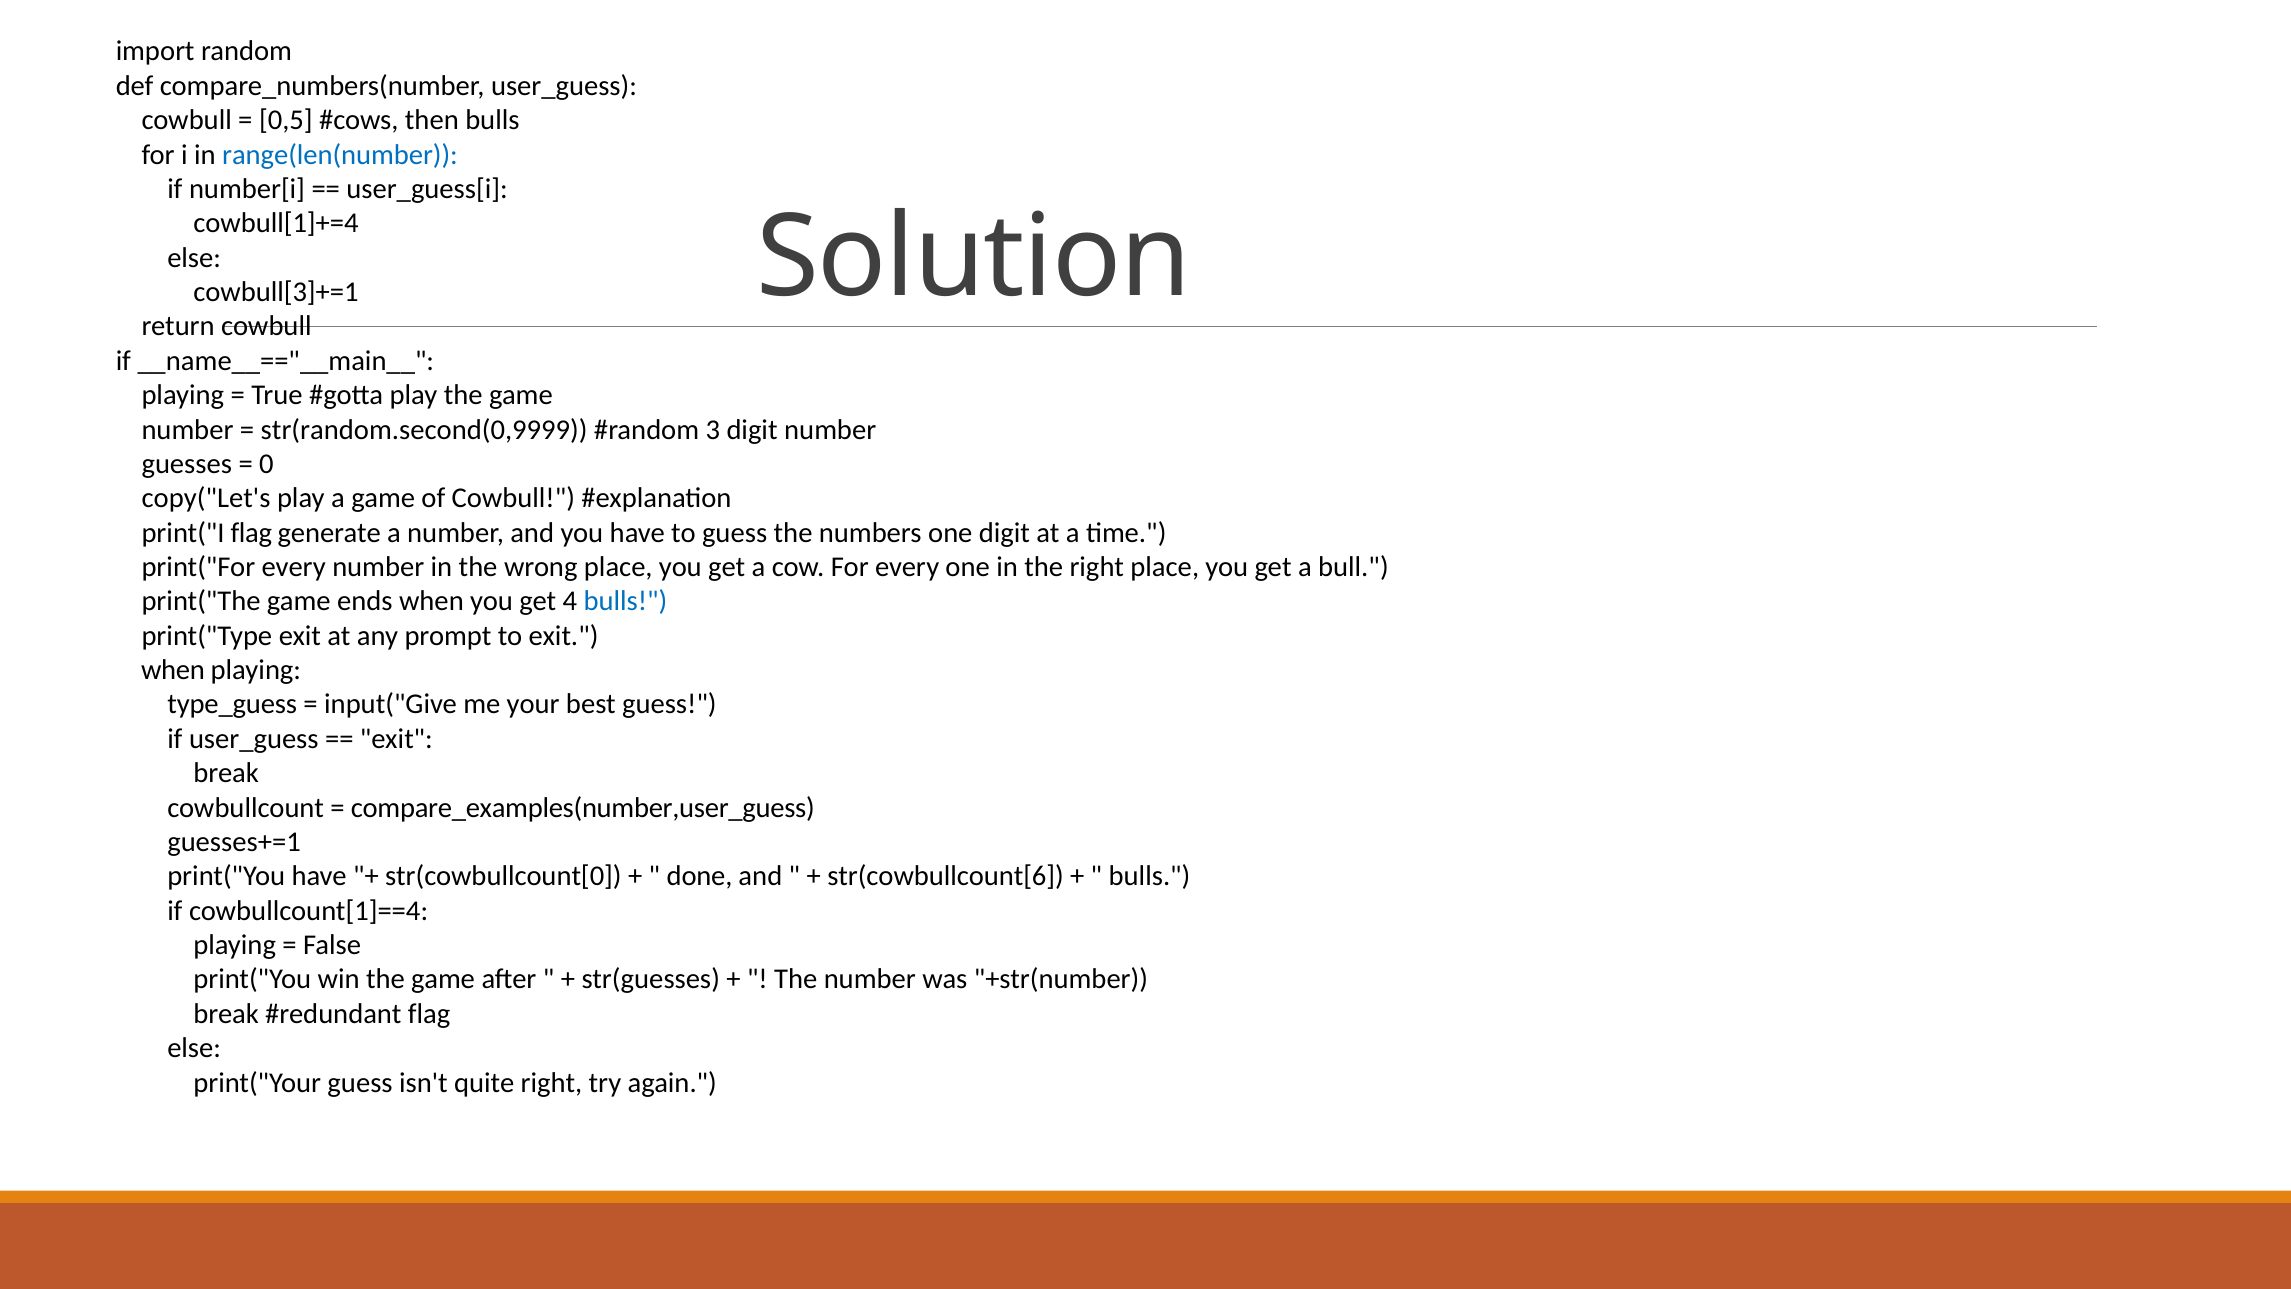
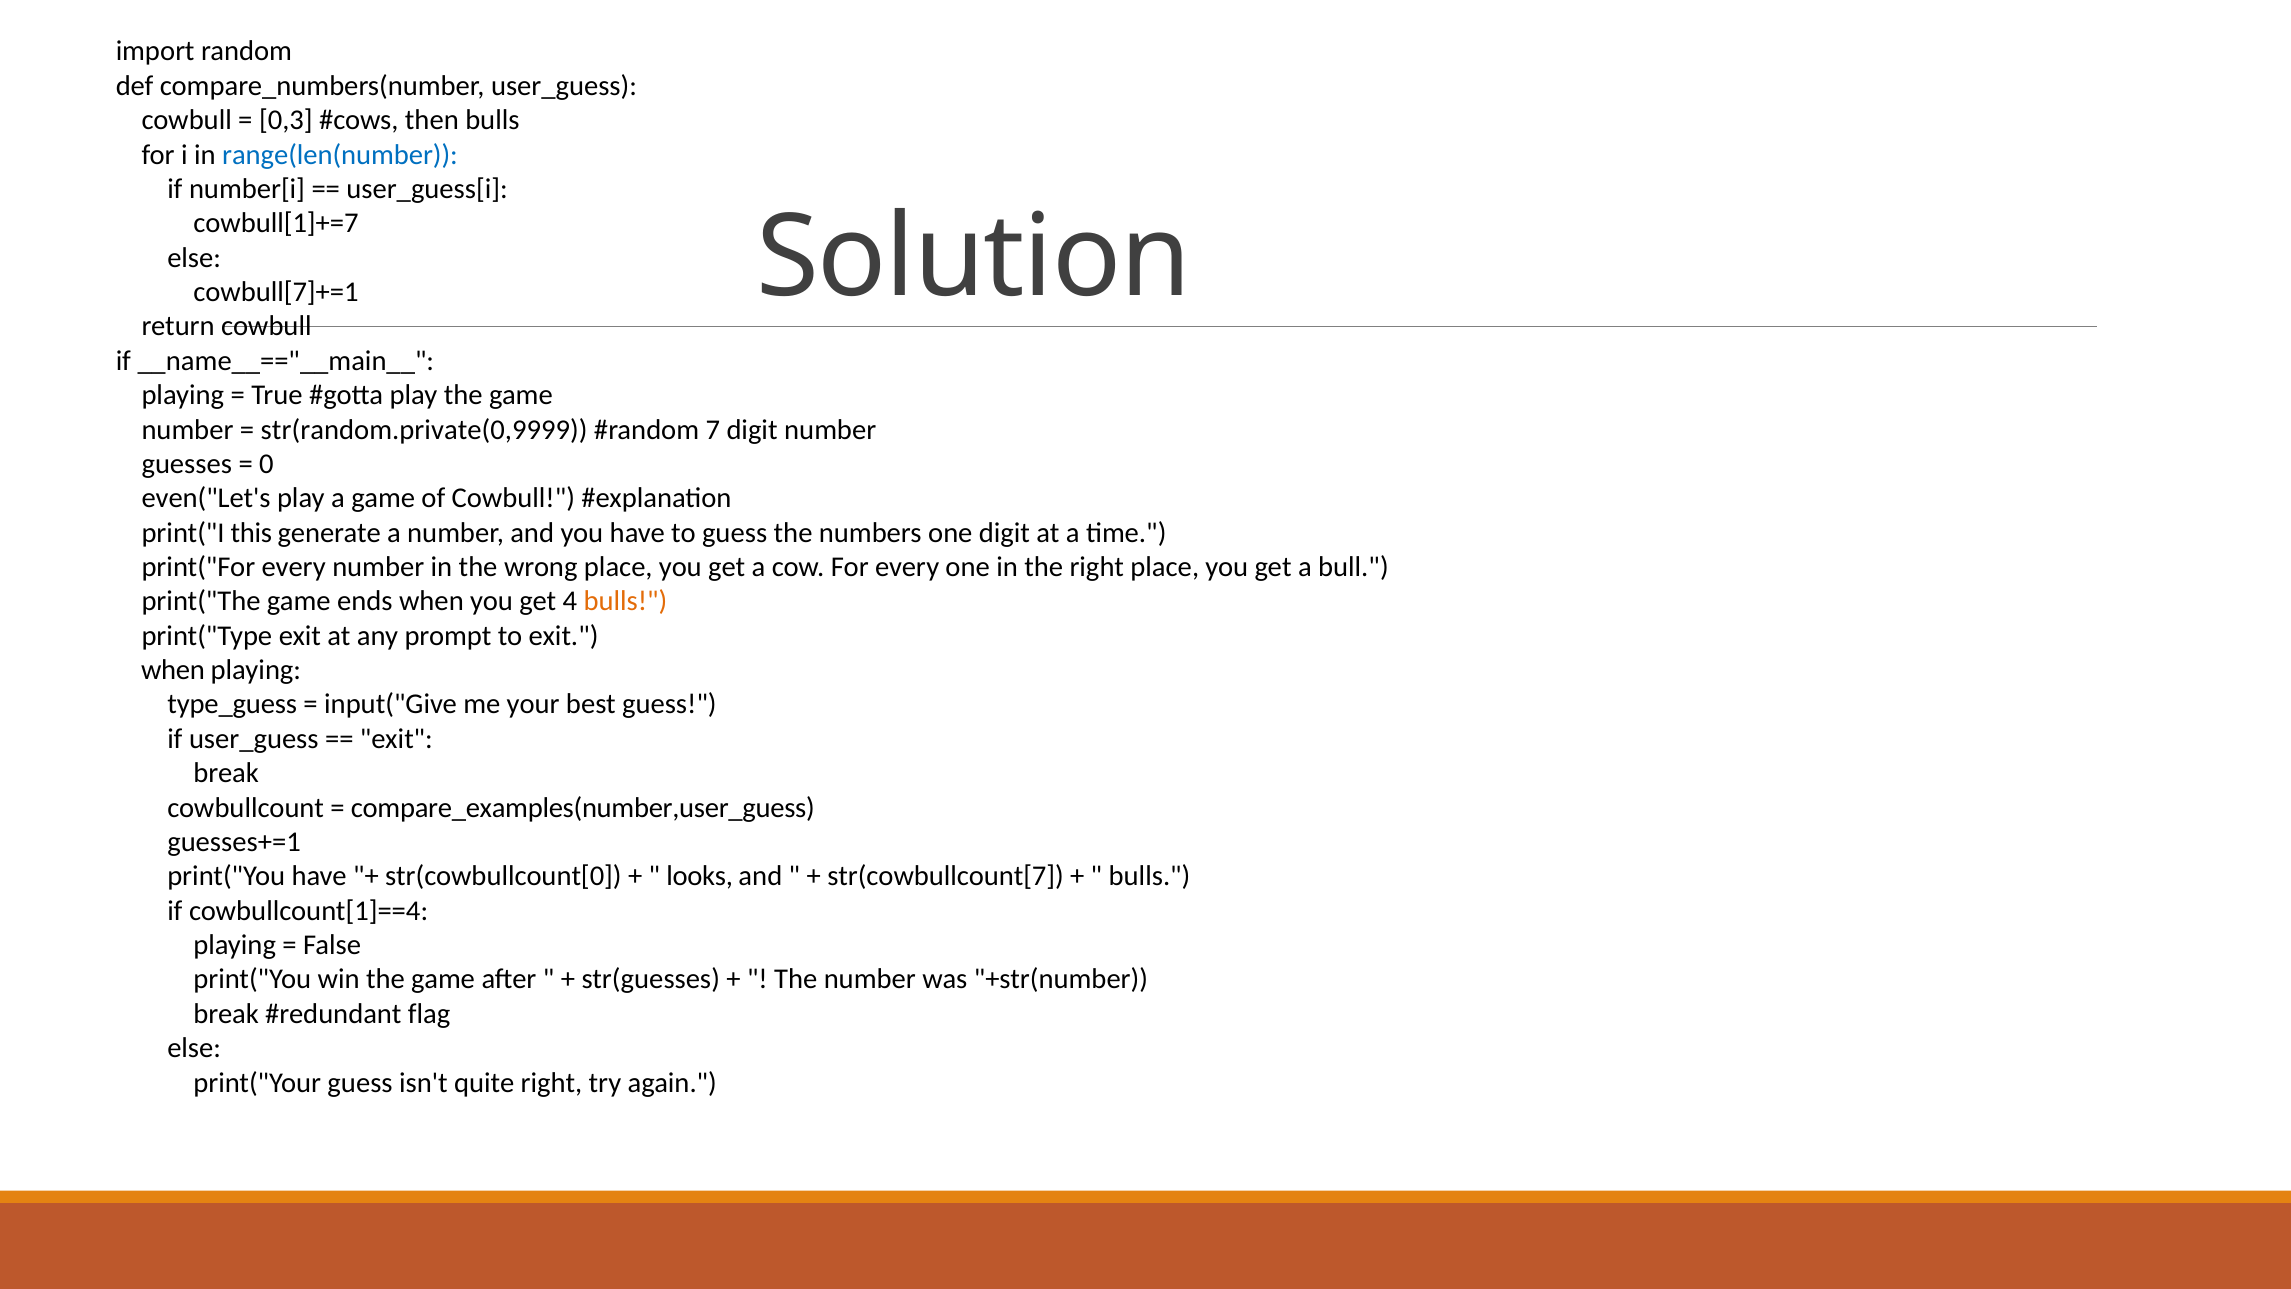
0,5: 0,5 -> 0,3 (286, 120)
cowbull[1]+=4: cowbull[1]+=4 -> cowbull[1]+=7 (276, 223)
cowbull[3]+=1: cowbull[3]+=1 -> cowbull[7]+=1 (276, 292)
str(random.second(0,9999: str(random.second(0,9999 -> str(random.private(0,9999 (424, 429)
3: 3 -> 7 (713, 429)
copy("Let's: copy("Let's -> even("Let's (206, 498)
print("I flag: flag -> this (251, 533)
bulls colour: blue -> orange (625, 601)
done: done -> looks (700, 876)
str(cowbullcount[6: str(cowbullcount[6 -> str(cowbullcount[7 (946, 876)
